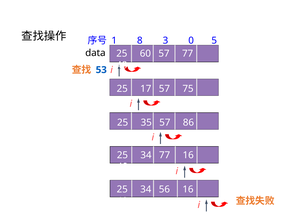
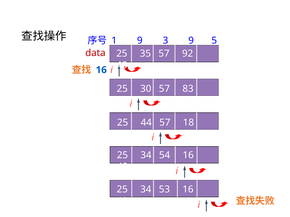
1 8: 8 -> 9 (140, 41)
3 0: 0 -> 9 (191, 41)
data colour: black -> red (95, 53)
60: 60 -> 35 (145, 54)
57 77: 77 -> 92 (188, 54)
53: 53 -> 16 (101, 70)
17: 17 -> 30 (146, 89)
75: 75 -> 83 (188, 89)
35: 35 -> 44 (146, 123)
86: 86 -> 18 (188, 123)
34 77: 77 -> 54 (165, 155)
56: 56 -> 53 (164, 190)
